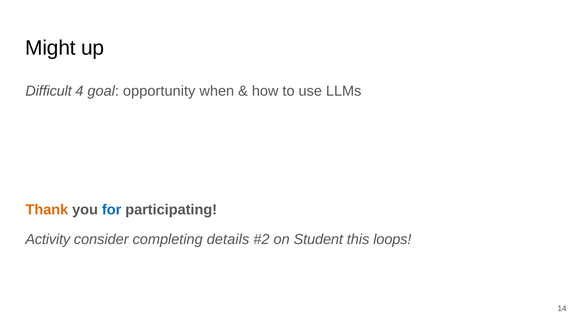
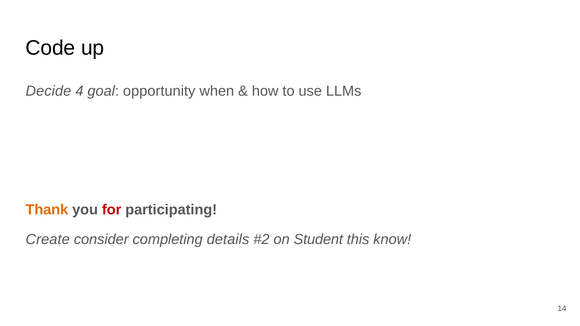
Might: Might -> Code (50, 48)
Difficult: Difficult -> Decide (48, 91)
for colour: blue -> red (112, 210)
Activity: Activity -> Create (48, 240)
loops: loops -> know (392, 240)
